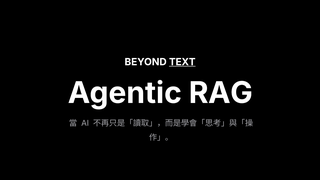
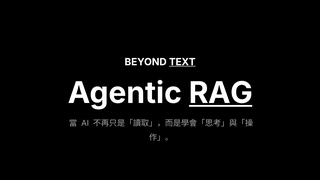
RAG underline: none -> present (221, 93)
